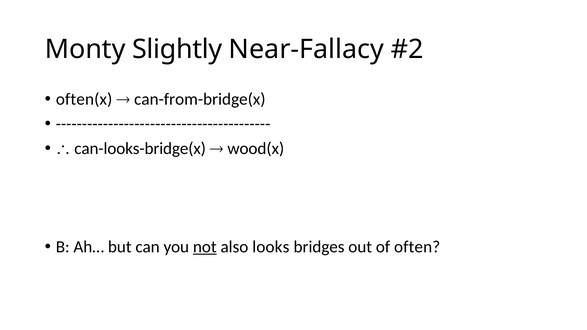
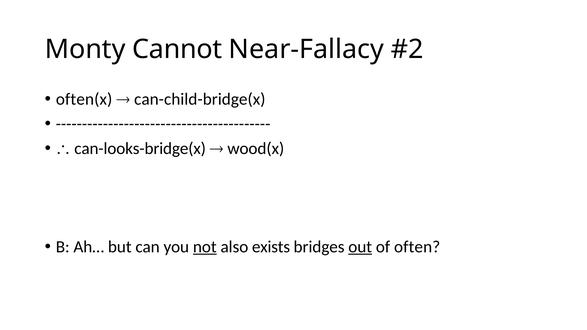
Slightly: Slightly -> Cannot (177, 49)
can-from-bridge(x: can-from-bridge(x -> can-child-bridge(x (200, 99)
looks: looks -> exists (271, 247)
out underline: none -> present (360, 247)
